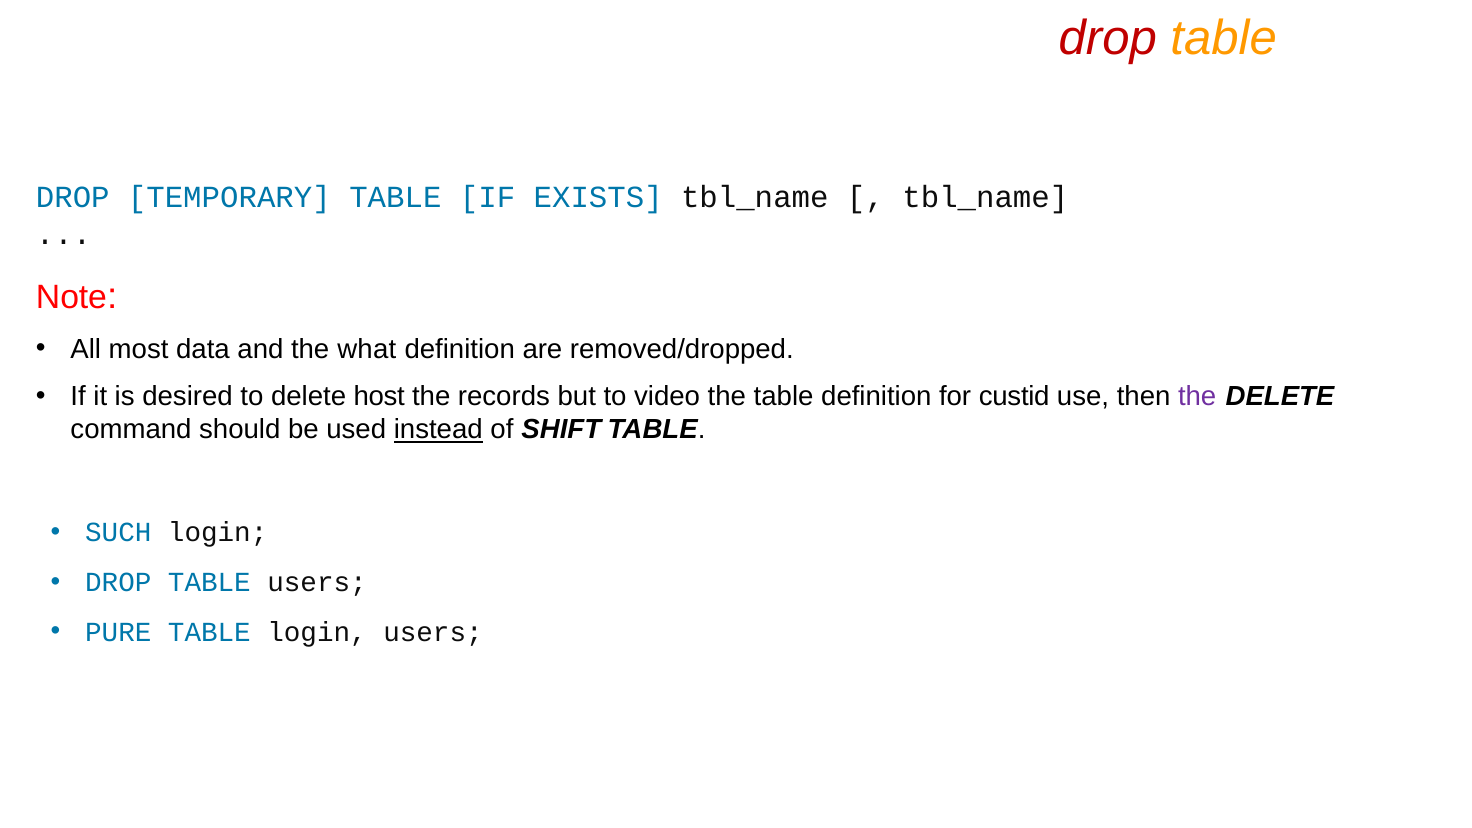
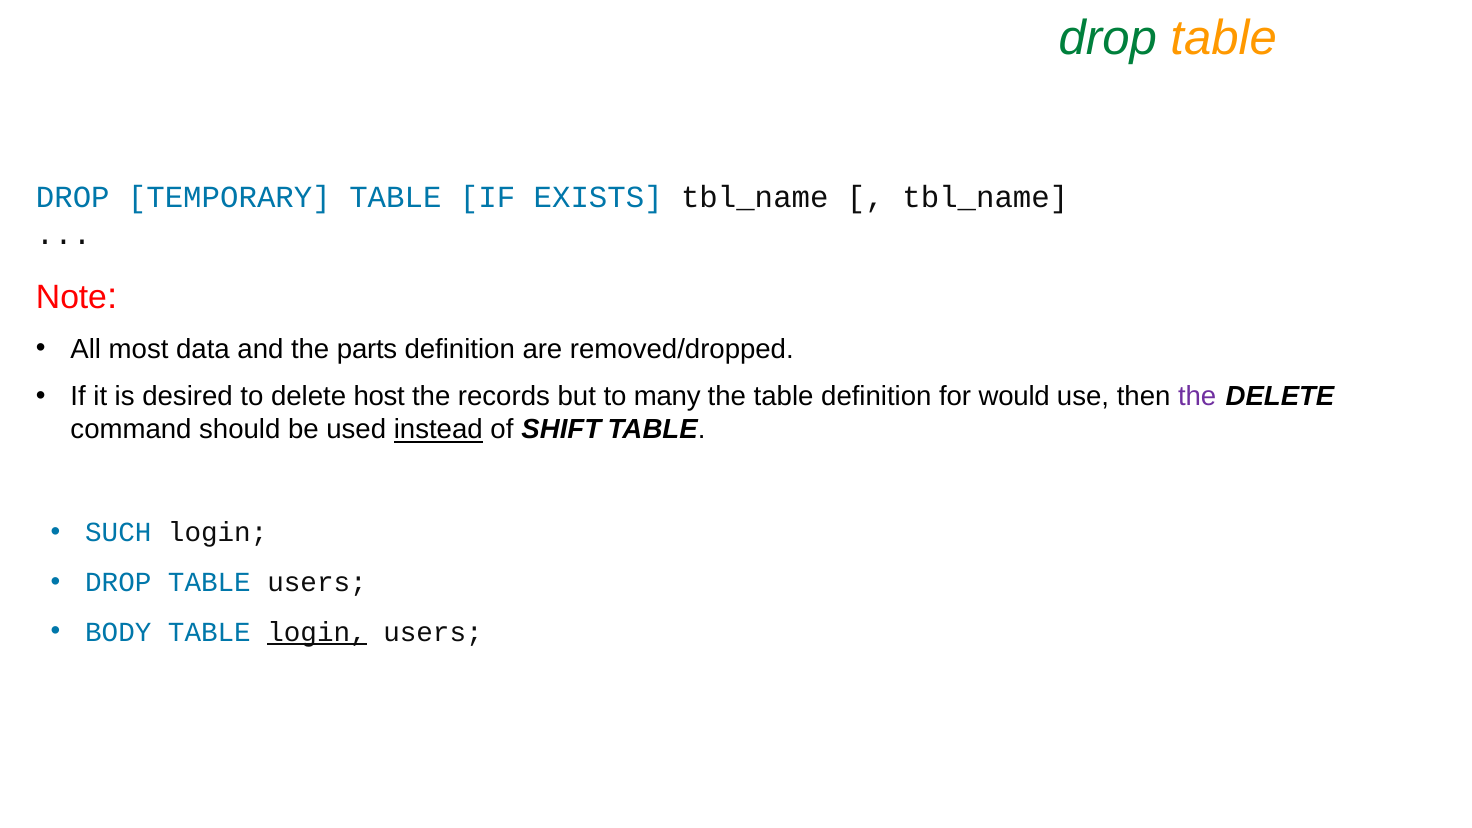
drop colour: red -> green (1108, 38)
what: what -> parts (367, 349)
video: video -> many (667, 397)
custid: custid -> would (1014, 397)
PURE: PURE -> BODY (118, 632)
login underline: none -> present (317, 632)
